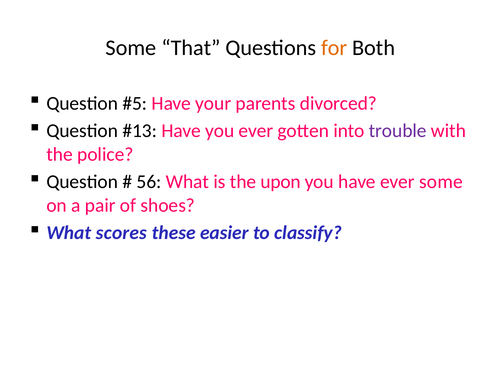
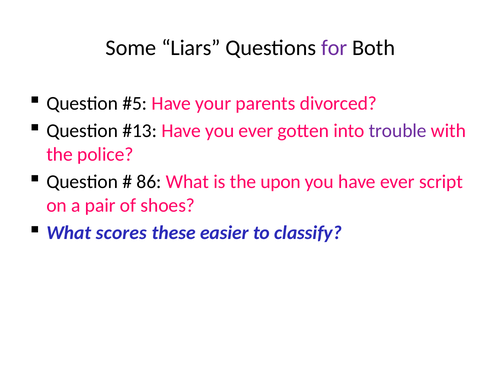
That: That -> Liars (191, 48)
for colour: orange -> purple (334, 48)
56: 56 -> 86 (149, 182)
ever some: some -> script (441, 182)
